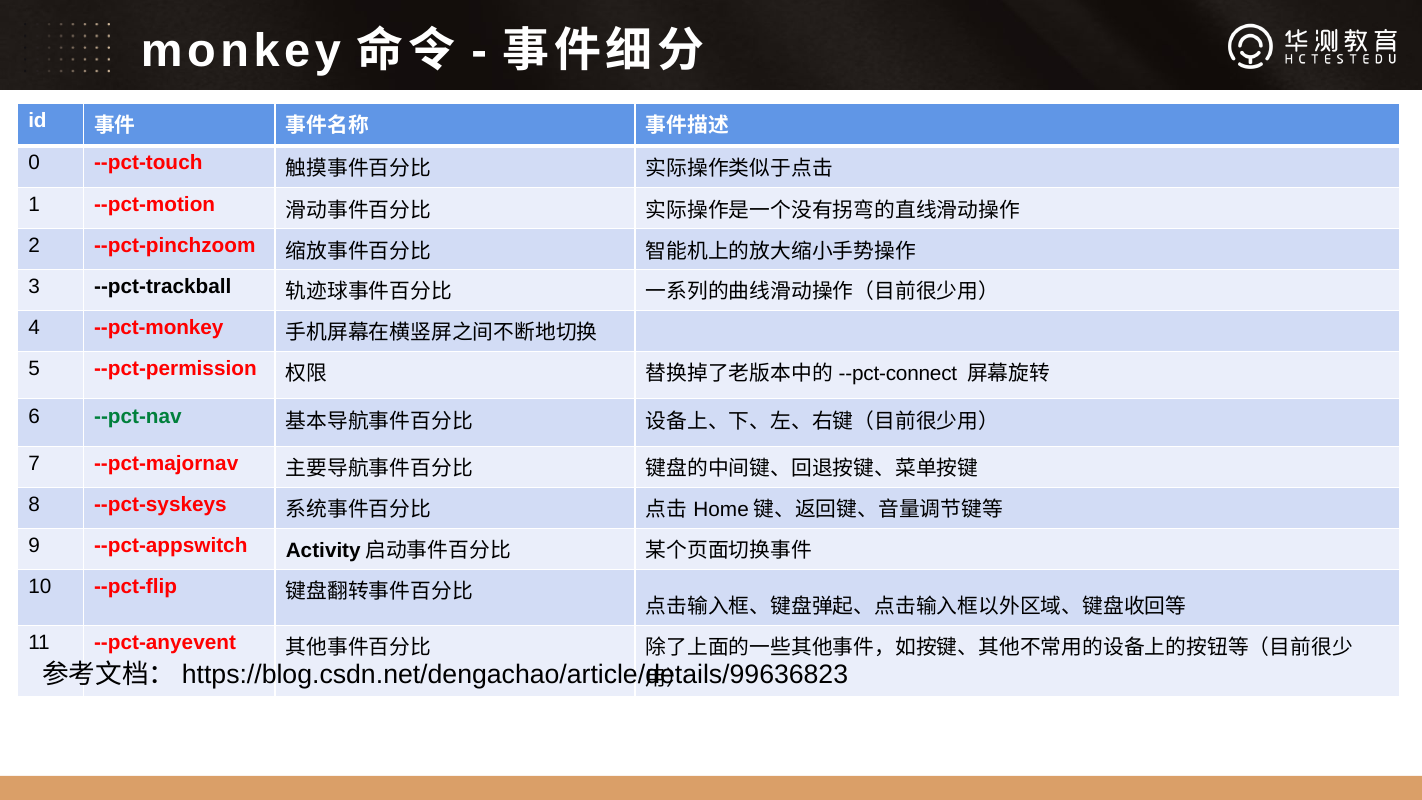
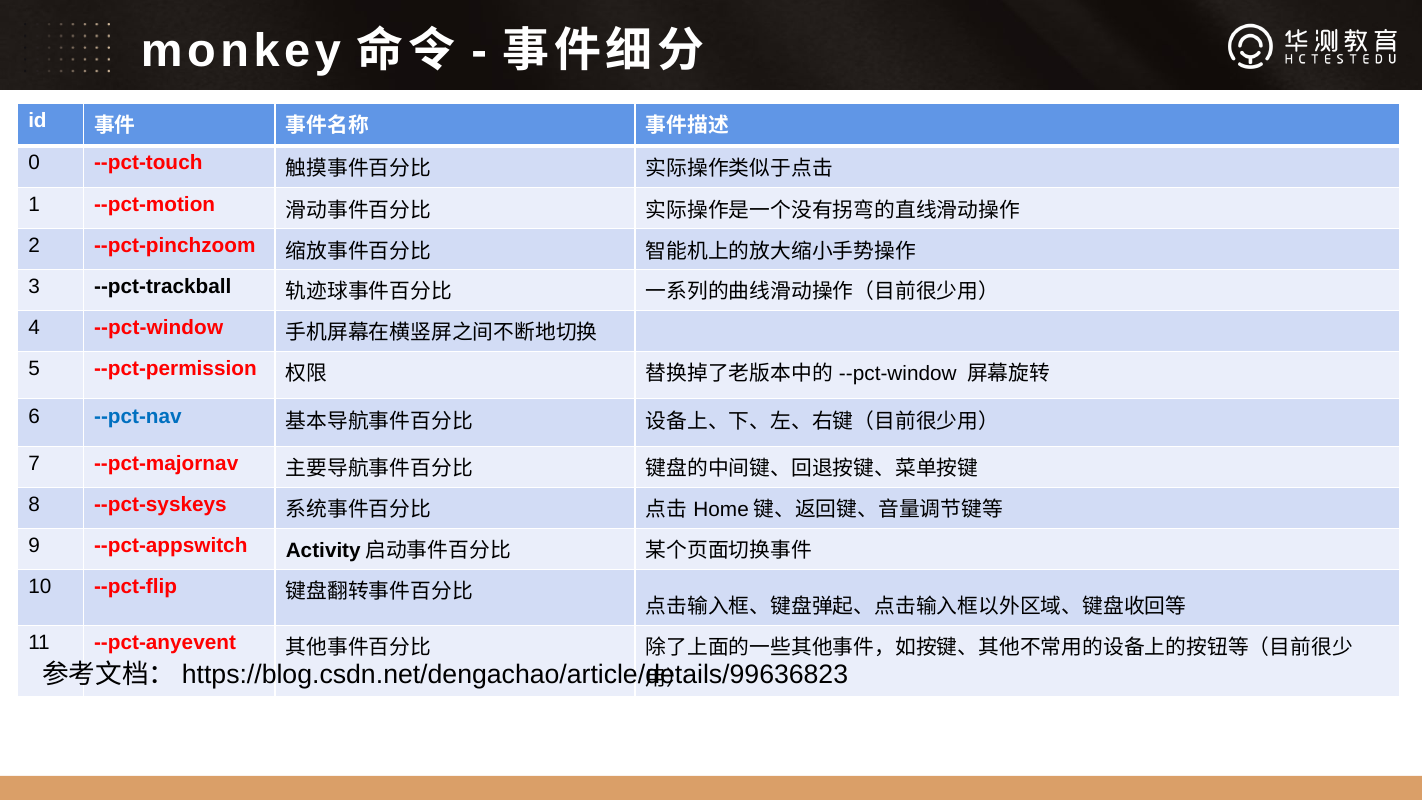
4 --pct-monkey: --pct-monkey -> --pct-window (159, 328)
--pct-connect: --pct-connect -> --pct-window (898, 374)
--pct-nav colour: green -> blue (138, 416)
